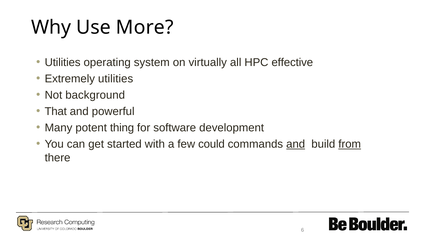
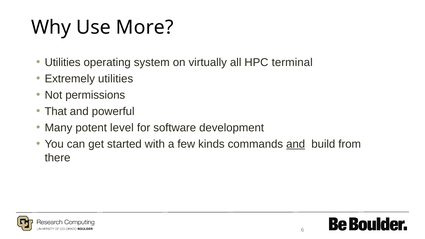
effective: effective -> terminal (292, 62)
background: background -> permissions (95, 95)
thing: thing -> level (122, 128)
could: could -> kinds (211, 144)
from underline: present -> none (350, 144)
